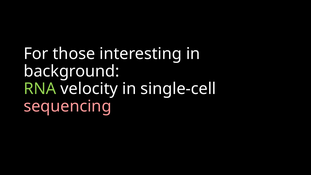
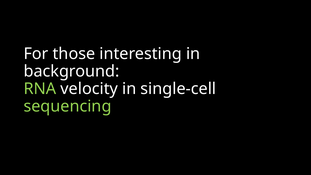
sequencing colour: pink -> light green (68, 106)
